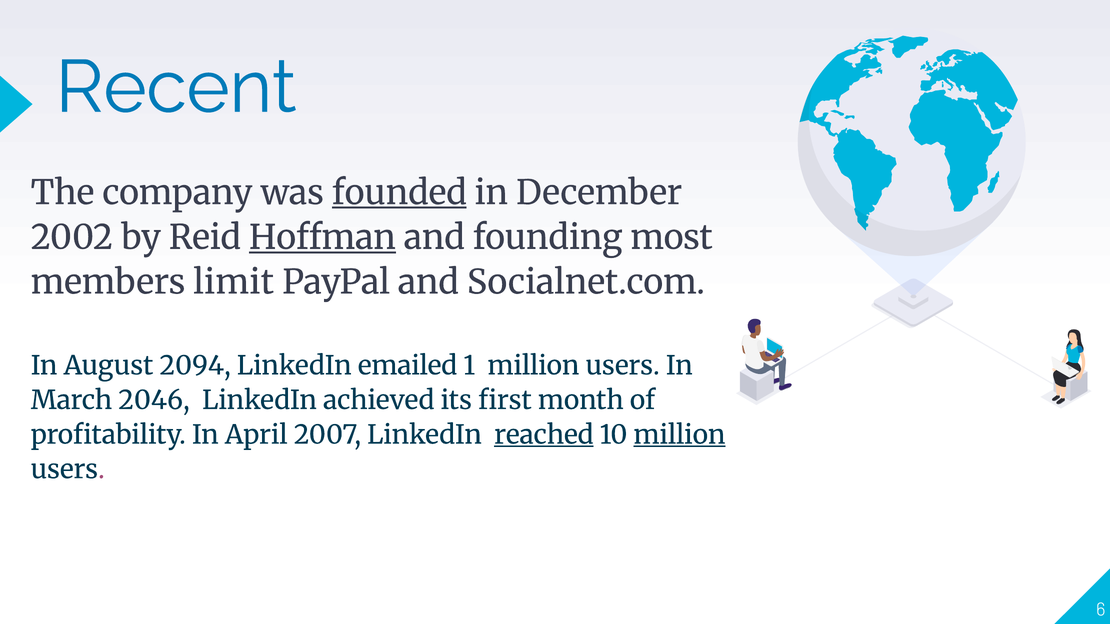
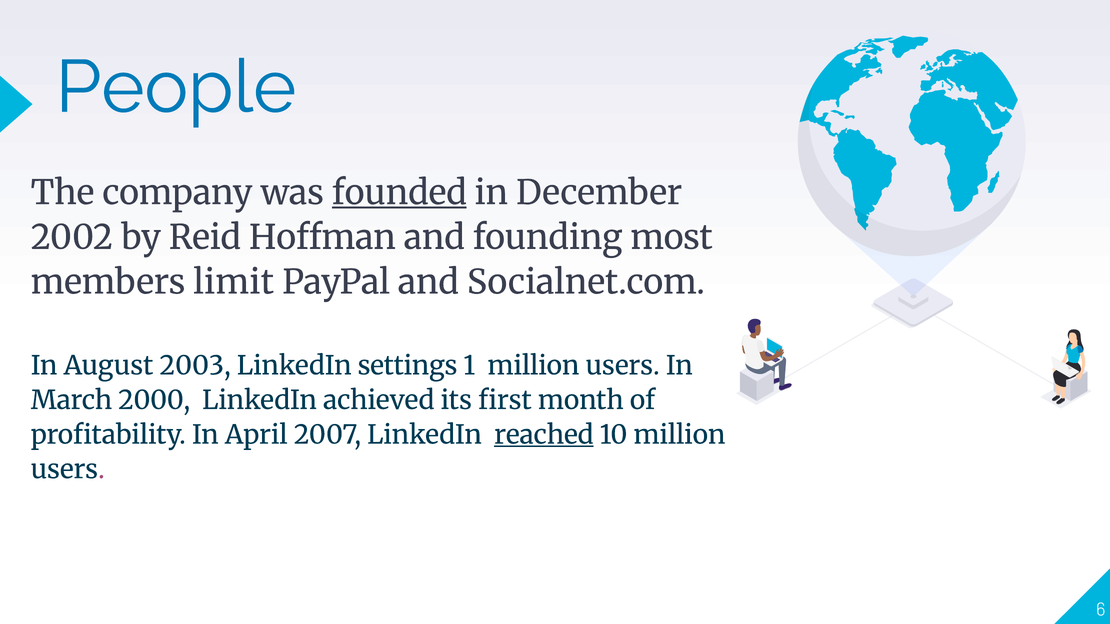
Recent: Recent -> People (176, 87)
Hoffman underline: present -> none (322, 238)
2094: 2094 -> 2003 (195, 366)
emailed: emailed -> settings (408, 366)
2046: 2046 -> 2000 (154, 401)
million underline: present -> none (679, 435)
